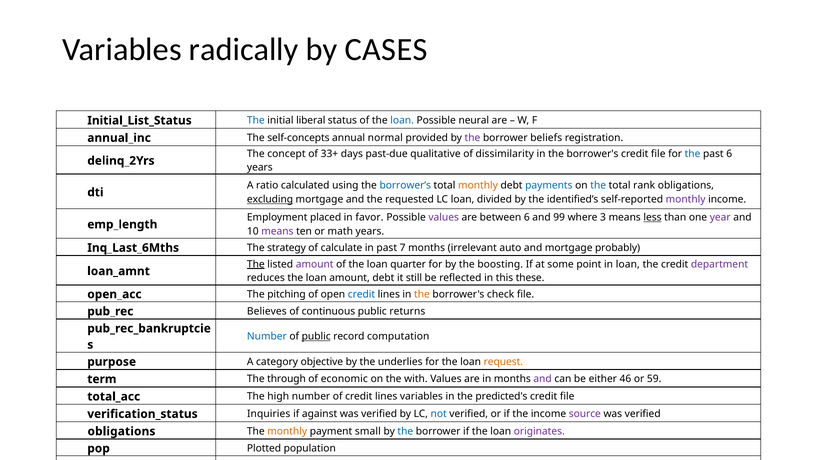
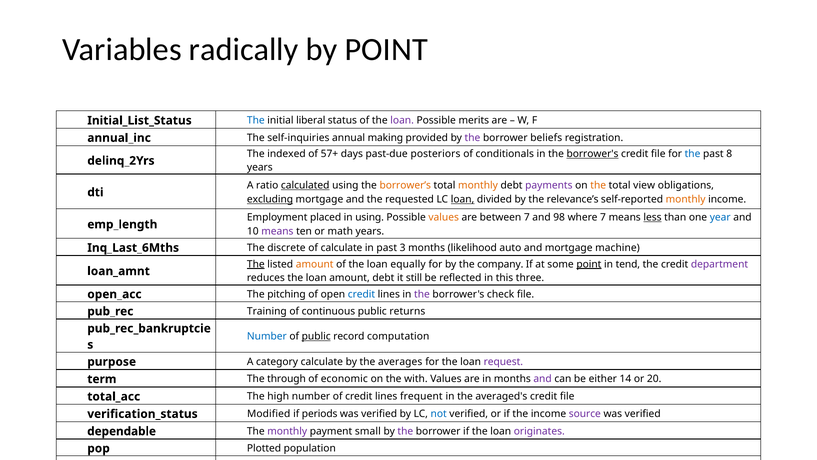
by CASES: CASES -> POINT (386, 49)
loan colour: blue -> purple (402, 120)
neural: neural -> merits (474, 120)
self-concepts: self-concepts -> self-inquiries (298, 138)
normal: normal -> making (385, 138)
concept: concept -> indexed (286, 154)
33+: 33+ -> 57+ (329, 154)
qualitative: qualitative -> posteriors (435, 154)
dissimilarity: dissimilarity -> conditionals (505, 154)
borrower's underline: none -> present (593, 154)
past 6: 6 -> 8 (729, 154)
calculated underline: none -> present (305, 185)
borrower’s colour: blue -> orange (405, 185)
payments colour: blue -> purple (549, 185)
the colour: blue -> orange (598, 185)
rank: rank -> view (644, 185)
loan underline: none -> present (463, 199)
identified’s: identified’s -> relevance’s (573, 199)
monthly colour: purple -> orange (686, 199)
in favor: favor -> using (370, 217)
values colour: purple -> orange (444, 217)
between 6: 6 -> 7 (527, 217)
99: 99 -> 98 (559, 217)
where 3: 3 -> 7 (603, 217)
year colour: purple -> blue (720, 217)
strategy: strategy -> discrete (286, 247)
7: 7 -> 3 (403, 247)
irrelevant: irrelevant -> likelihood (472, 247)
probably: probably -> machine (617, 247)
amount colour: purple -> orange (315, 264)
quarter: quarter -> equally (408, 264)
boosting: boosting -> company (500, 264)
point underline: none -> present (589, 264)
in loan: loan -> tend (628, 264)
these: these -> three (530, 278)
the colour: orange -> purple (422, 294)
Believes: Believes -> Training (267, 311)
category objective: objective -> calculate (322, 361)
underlies: underlies -> averages (400, 361)
request colour: orange -> purple (503, 361)
46: 46 -> 14 (625, 379)
59: 59 -> 20 (654, 379)
lines variables: variables -> frequent (421, 396)
predicted's: predicted's -> averaged's (501, 396)
Inquiries: Inquiries -> Modified (269, 413)
against: against -> periods (320, 413)
obligations: obligations -> dependable (122, 431)
monthly colour: orange -> purple (287, 431)
the colour: blue -> purple (405, 431)
